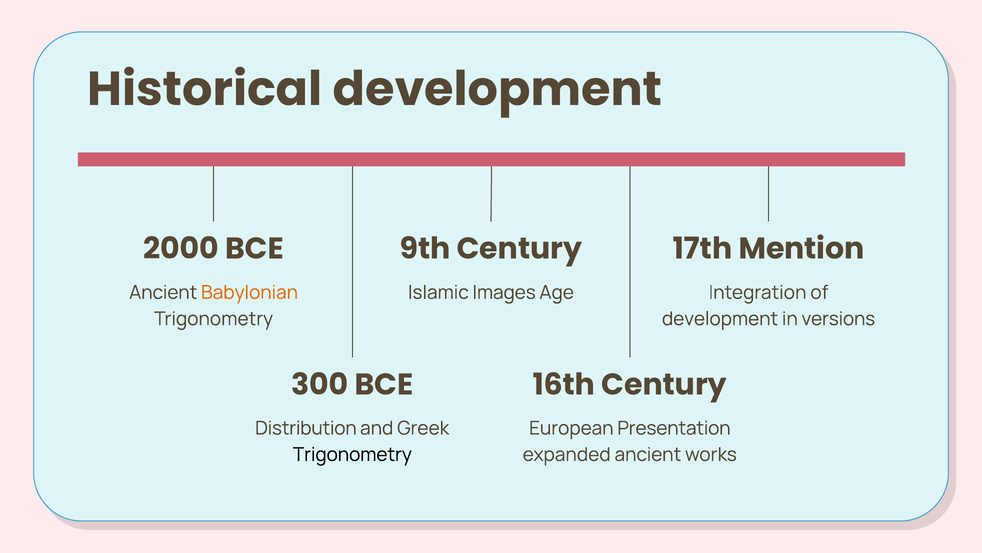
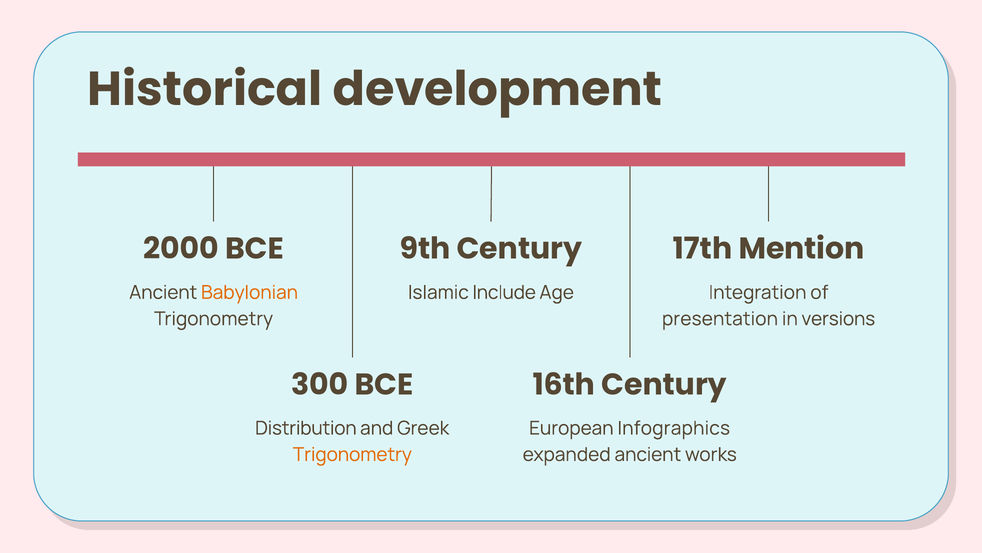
Images: Images -> Include (504, 292)
development: development -> presentation (720, 319)
Presentation: Presentation -> Infographics (674, 428)
Trigonometry colour: black -> orange (352, 454)
